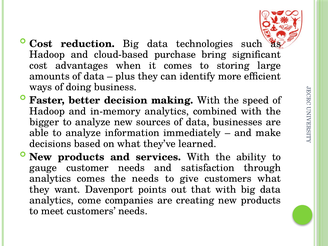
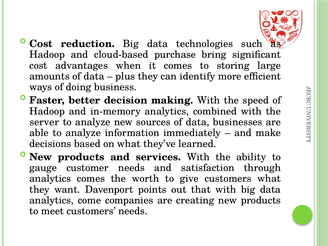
bigger: bigger -> server (44, 122)
the needs: needs -> worth (145, 179)
